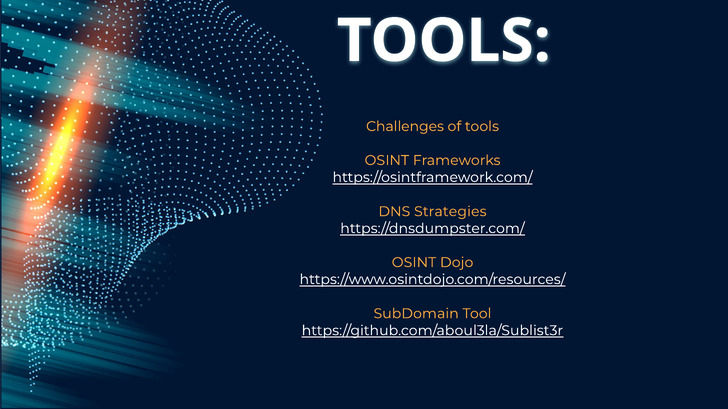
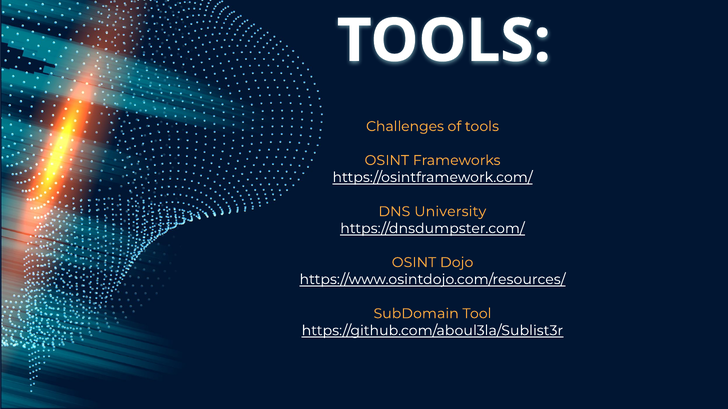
Strategies: Strategies -> University (450, 212)
